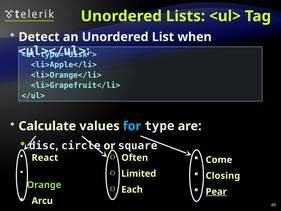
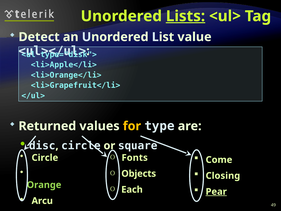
Lists underline: none -> present (185, 16)
when: when -> value (194, 37)
Calculate: Calculate -> Returned (47, 126)
for colour: light blue -> yellow (132, 126)
Often: Often -> Fonts (135, 158)
React: React -> Circle (45, 158)
Limited: Limited -> Objects (139, 173)
